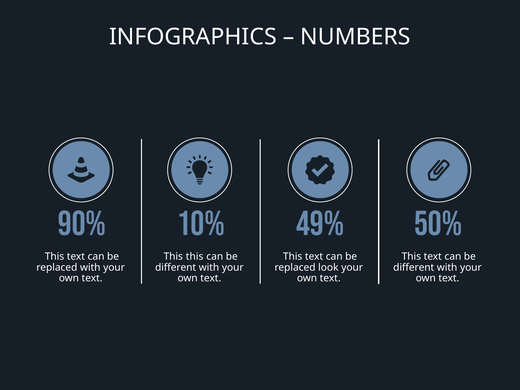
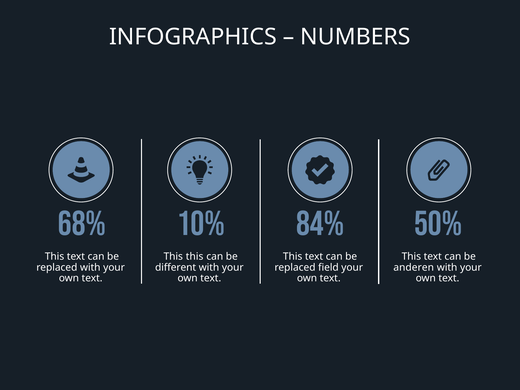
90%: 90% -> 68% (82, 224)
49%: 49% -> 84% (320, 224)
look: look -> field (328, 267)
different: different -> anderen (414, 267)
